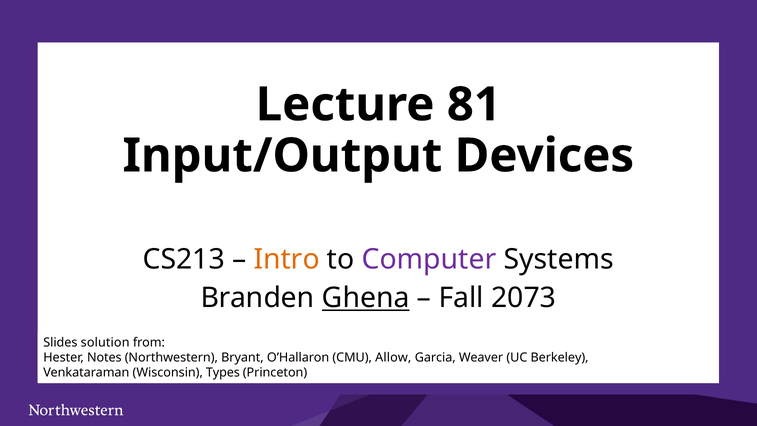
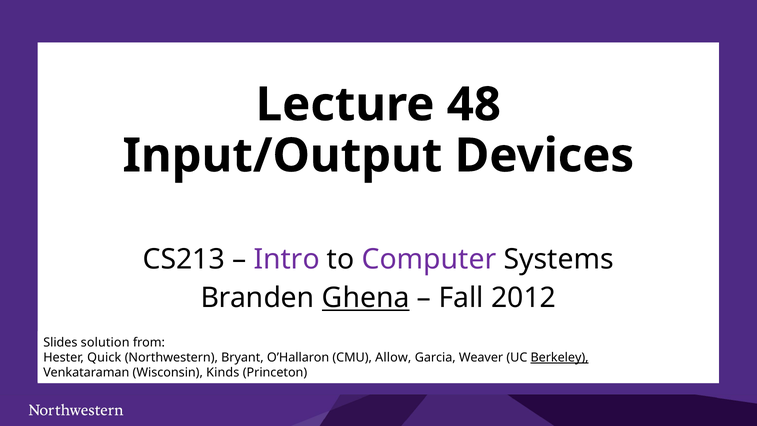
81: 81 -> 48 (474, 105)
Intro colour: orange -> purple (287, 259)
2073: 2073 -> 2012 (524, 298)
Notes: Notes -> Quick (104, 357)
Berkeley underline: none -> present (560, 357)
Types: Types -> Kinds (223, 373)
